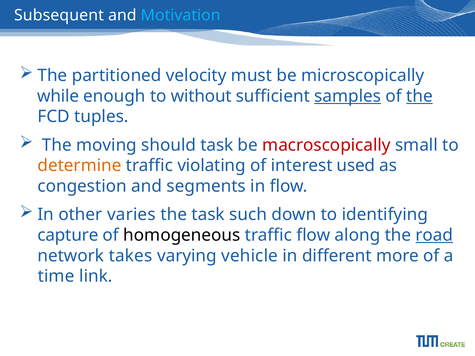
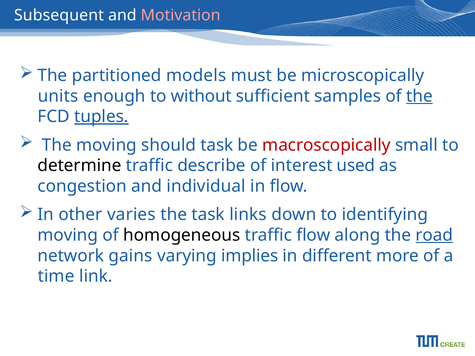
Motivation colour: light blue -> pink (181, 15)
velocity: velocity -> models (196, 76)
while: while -> units (58, 96)
samples underline: present -> none (348, 96)
tuples underline: none -> present (101, 117)
determine colour: orange -> black (80, 166)
violating: violating -> describe (211, 166)
segments: segments -> individual (206, 186)
such: such -> links (248, 215)
capture: capture -> moving (68, 235)
takes: takes -> gains (130, 256)
vehicle: vehicle -> implies (250, 256)
